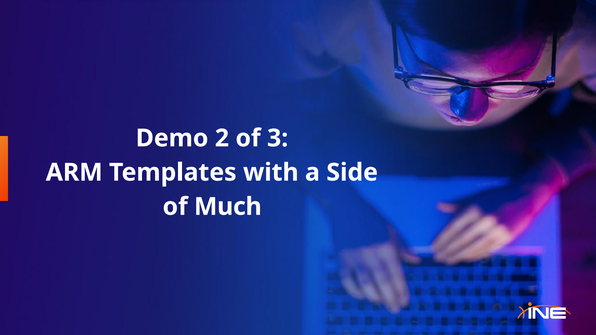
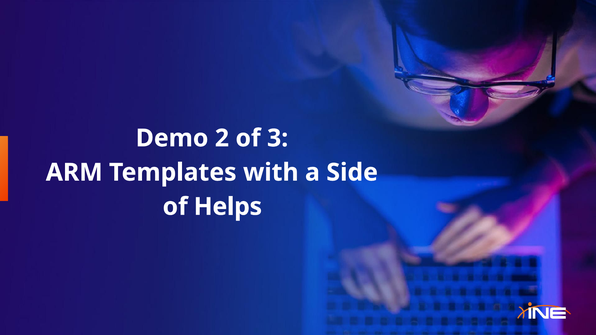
Much: Much -> Helps (228, 207)
